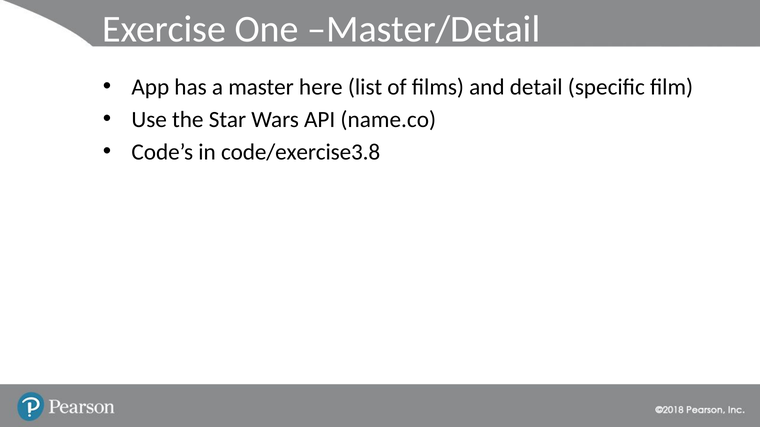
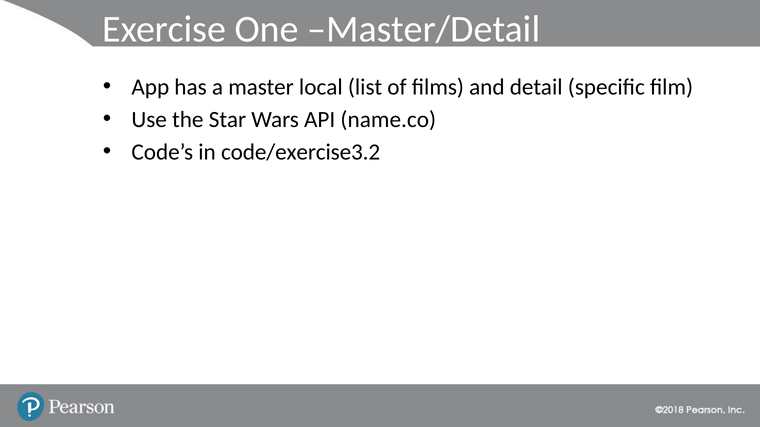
here: here -> local (321, 87)
code/exercise3.8: code/exercise3.8 -> code/exercise3.2 (301, 152)
